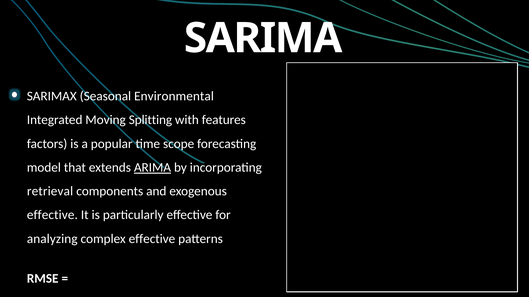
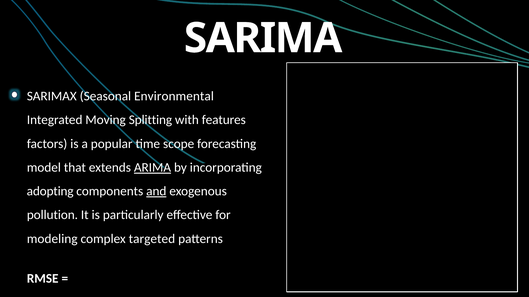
retrieval: retrieval -> adopting (50, 192)
and underline: none -> present (156, 192)
effective: effective -> pollution (52, 215)
analyzing: analyzing -> modeling (52, 239)
complex effective: effective -> targeted (152, 239)
